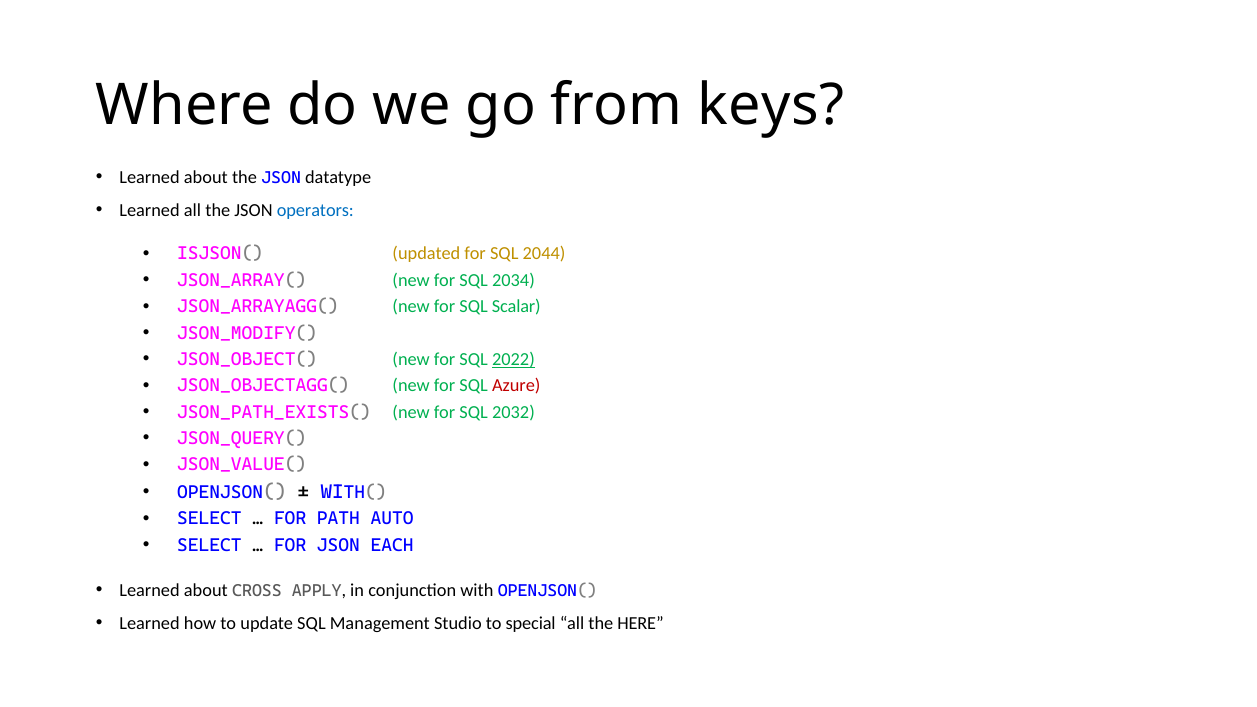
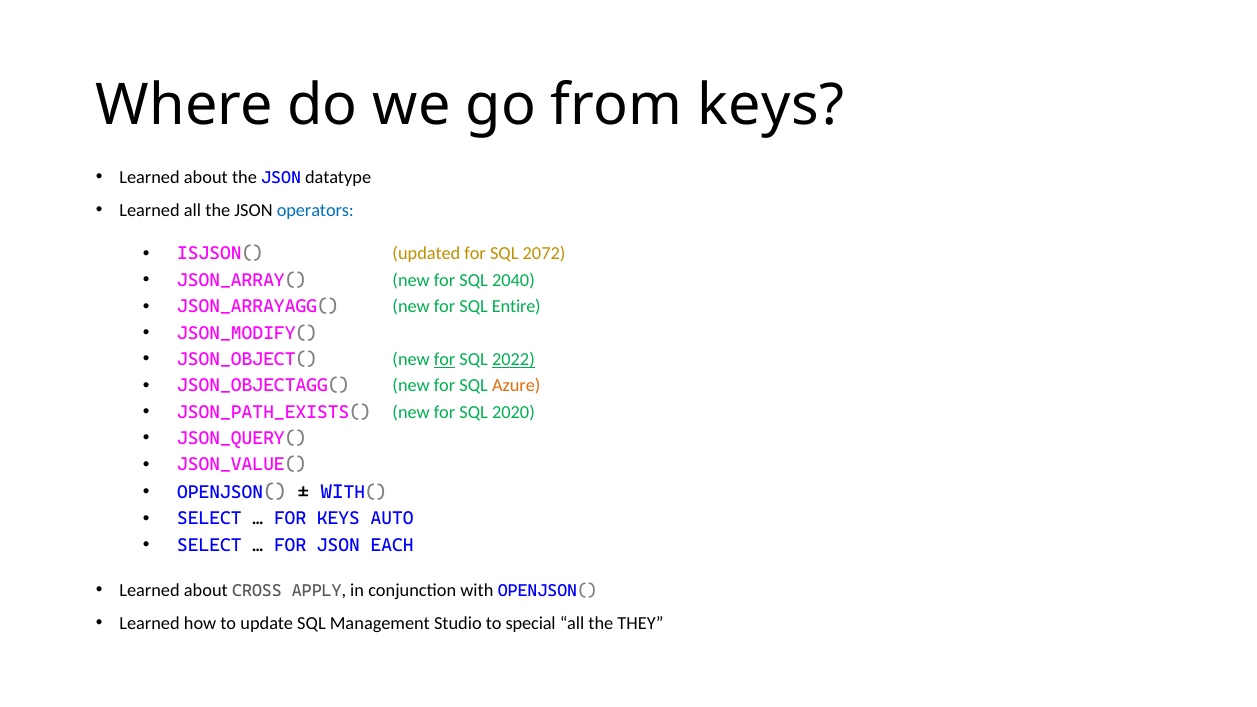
2044: 2044 -> 2072 (544, 254)
2034: 2034 -> 2040 (513, 280)
Scalar: Scalar -> Entire (516, 307)
for underline: none -> present (445, 359)
Azure colour: red -> orange (516, 386)
2032: 2032 -> 2020 (513, 412)
FOR PATH: PATH -> KEYS (338, 519)
HERE: HERE -> THEY (640, 623)
